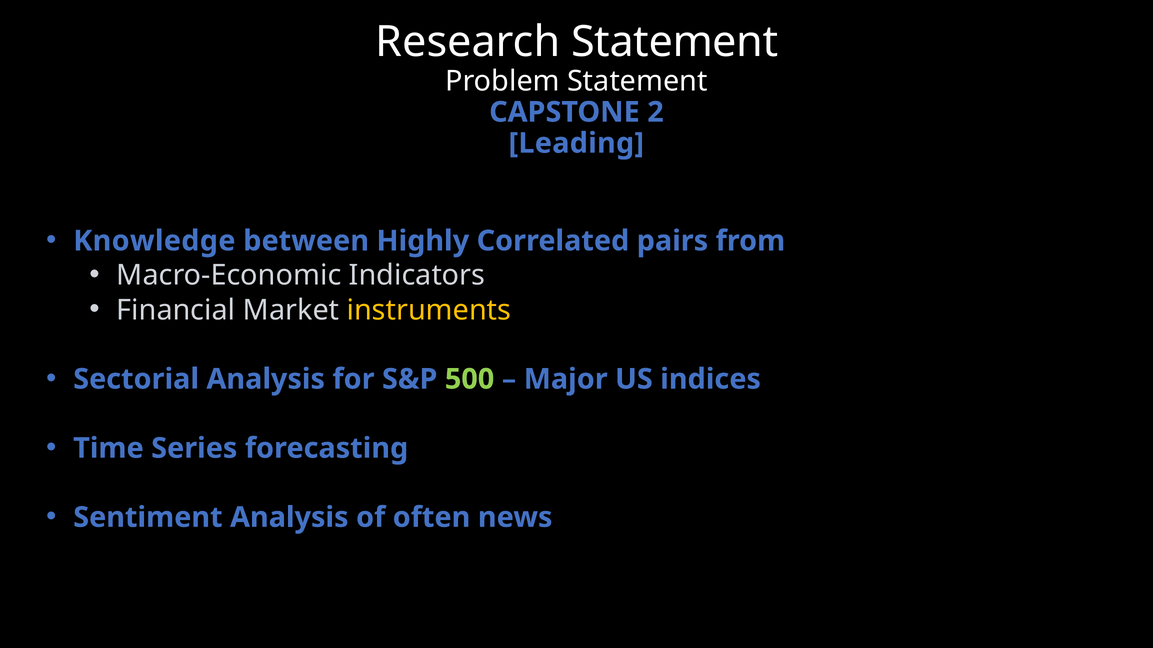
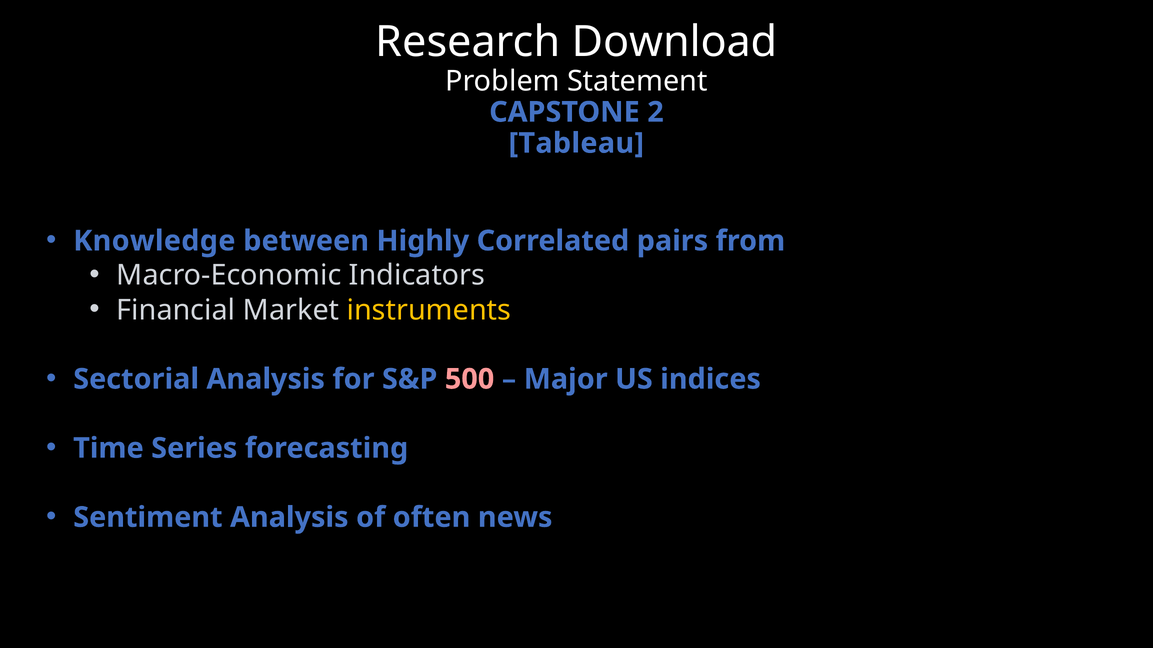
Research Statement: Statement -> Download (675, 42)
Leading: Leading -> Tableau (576, 143)
500 colour: light green -> pink (470, 379)
